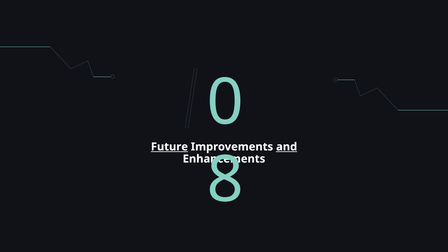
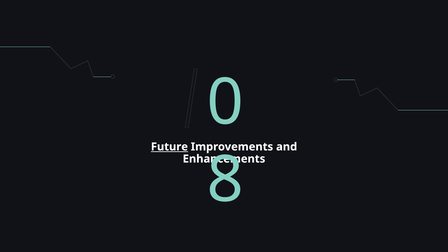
and underline: present -> none (287, 147)
